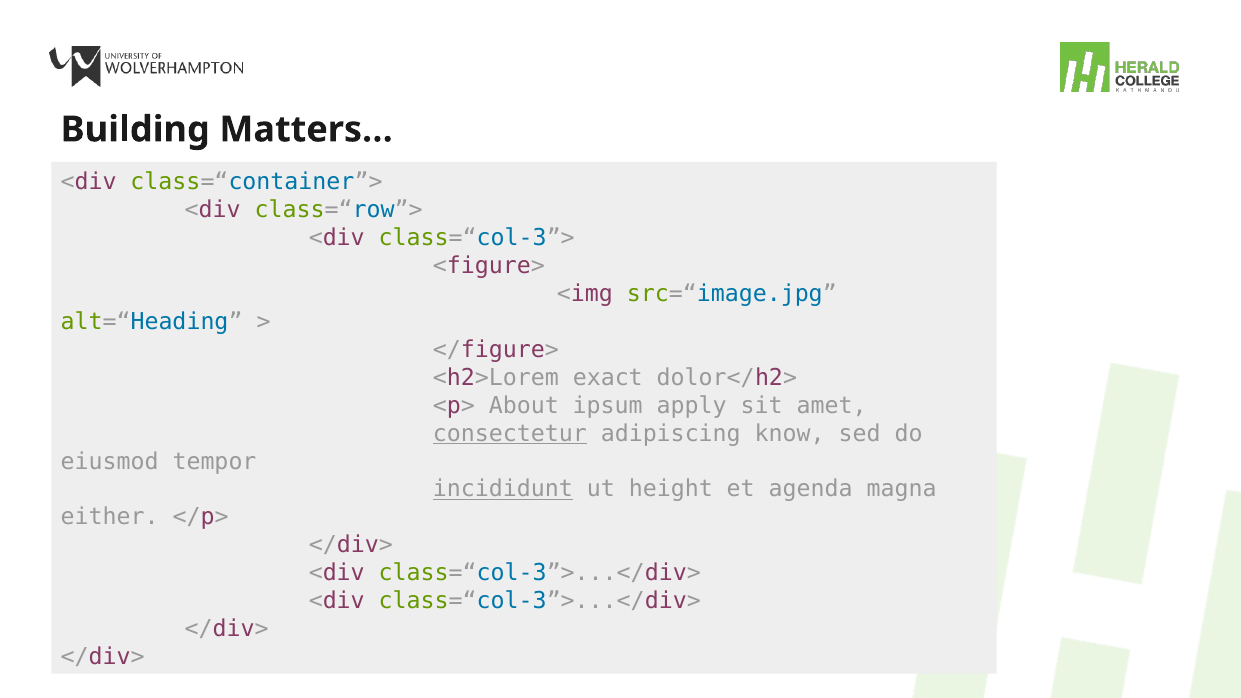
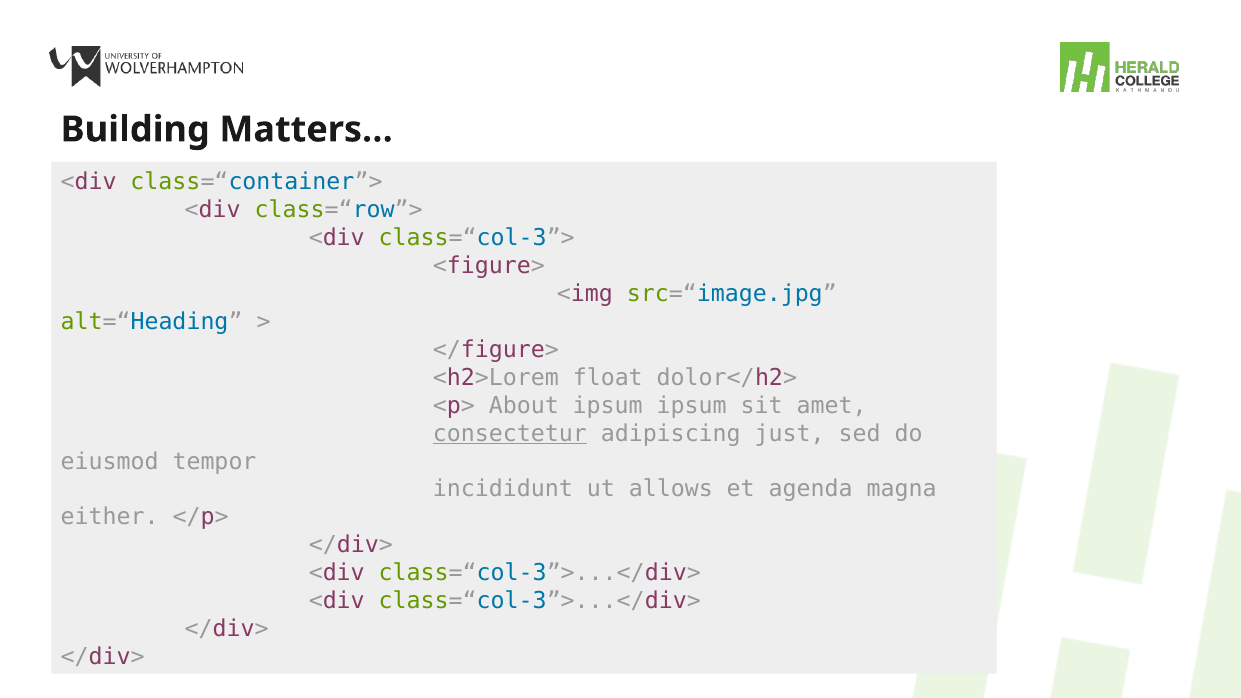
exact: exact -> float (608, 378)
ipsum apply: apply -> ipsum (692, 406)
know: know -> just (790, 433)
incididunt underline: present -> none (503, 489)
height: height -> allows (671, 489)
